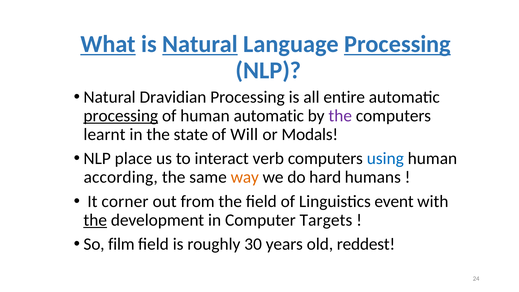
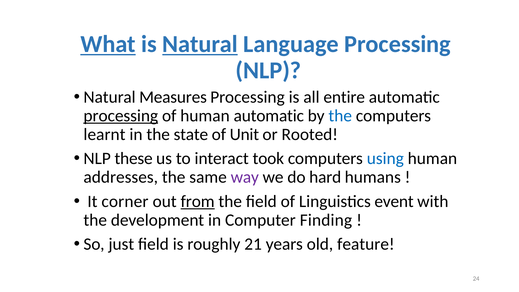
Processing underline: present -> none (397, 44)
Dravidian: Dravidian -> Measures (173, 97)
the colour: purple -> blue (340, 116)
Will: Will -> Unit (244, 134)
Modals: Modals -> Rooted (310, 134)
place: place -> these (134, 158)
verb: verb -> took (268, 158)
according: according -> addresses (121, 177)
way colour: orange -> purple (245, 177)
from underline: none -> present (198, 201)
the underline: present -> none (95, 220)
Targets: Targets -> Finding (326, 220)
film: film -> just (121, 244)
30: 30 -> 21 (253, 244)
reddest: reddest -> feature (366, 244)
